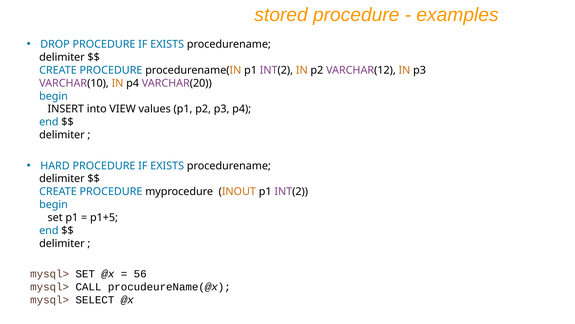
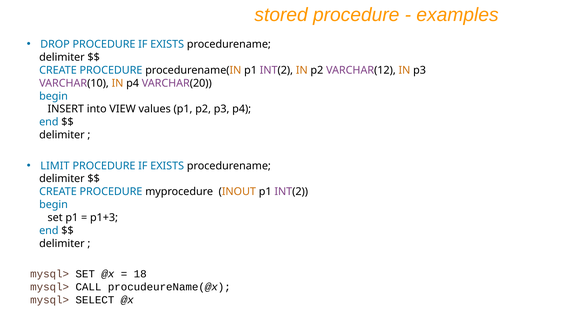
HARD: HARD -> LIMIT (55, 165)
p1+5: p1+5 -> p1+3 (104, 217)
56: 56 -> 18 (140, 274)
